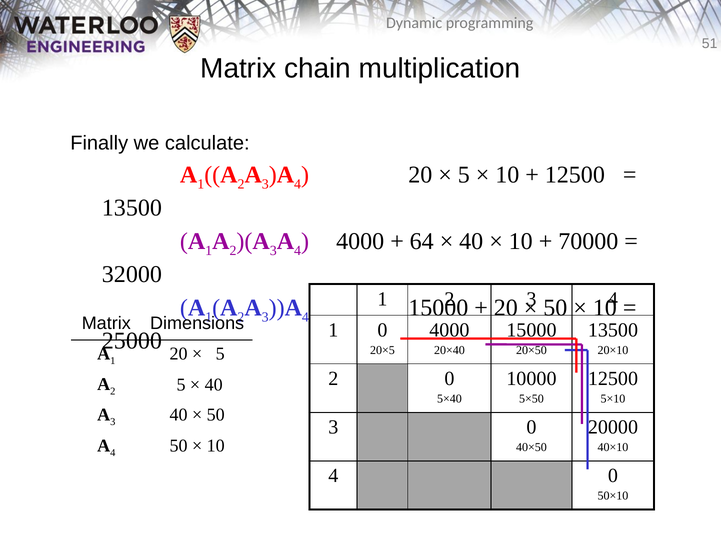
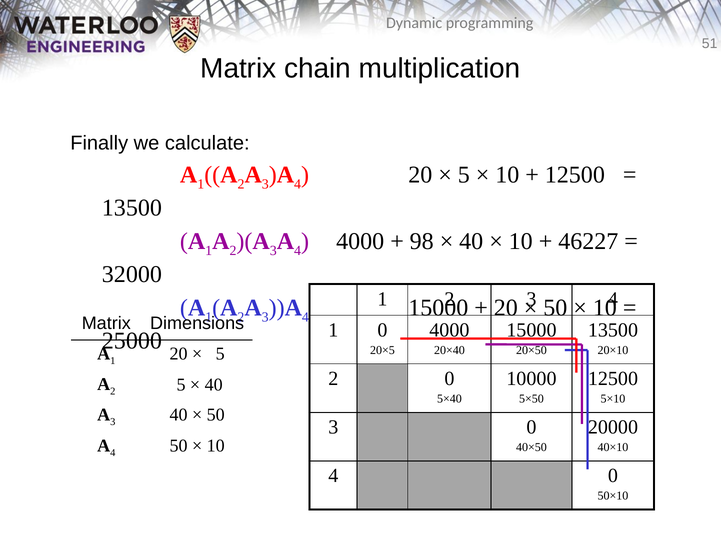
64: 64 -> 98 (422, 241)
70000: 70000 -> 46227 (588, 241)
